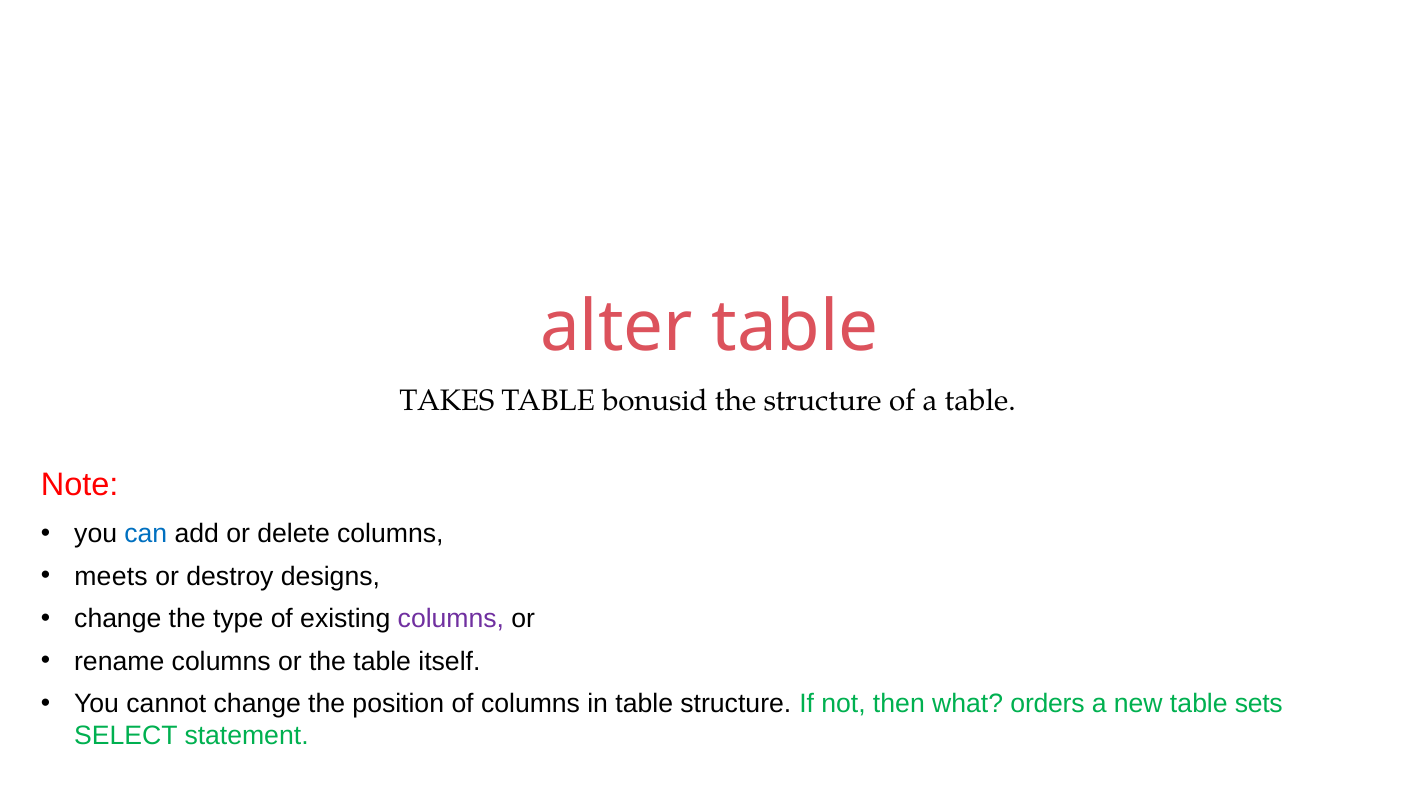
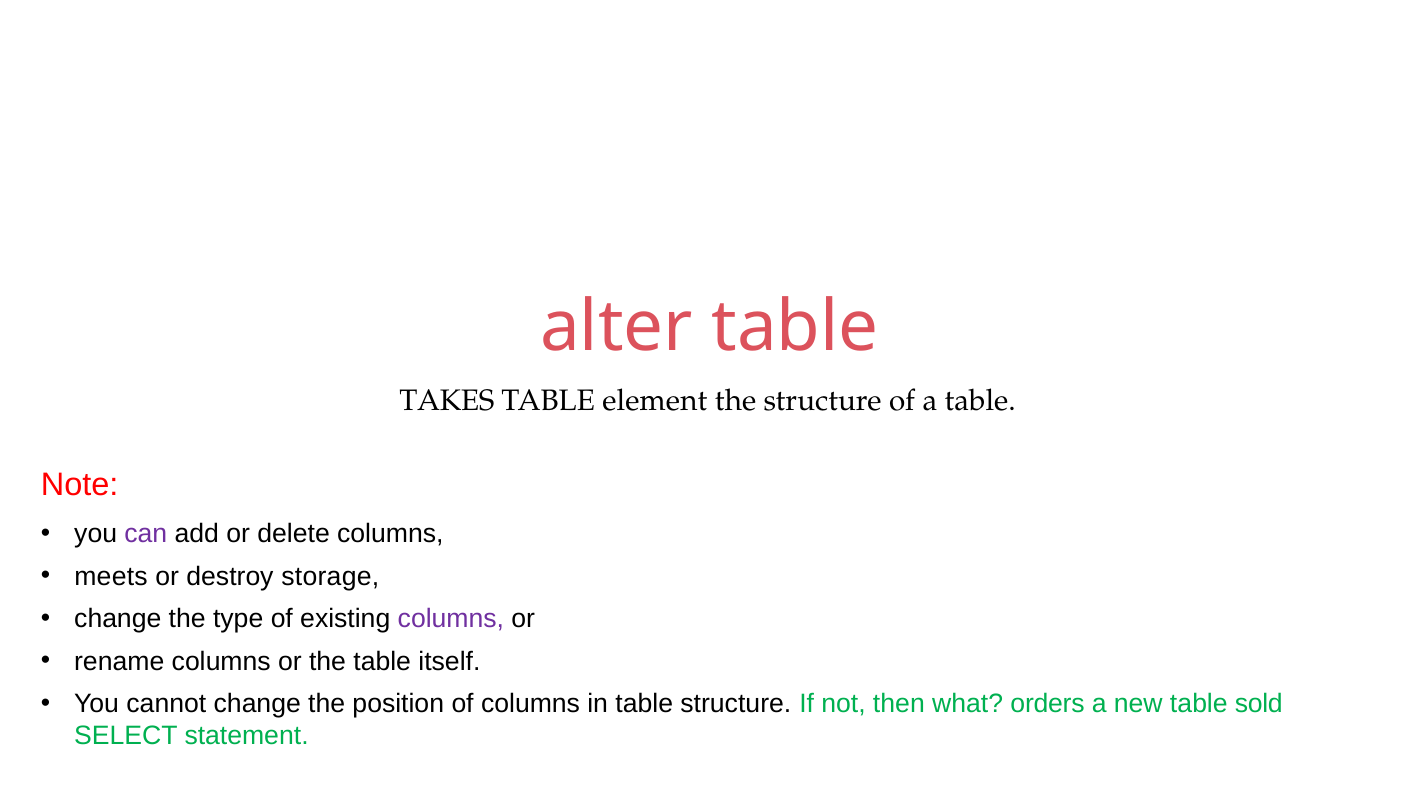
bonusid: bonusid -> element (655, 401)
can colour: blue -> purple (146, 534)
designs: designs -> storage (330, 577)
sets: sets -> sold (1259, 704)
